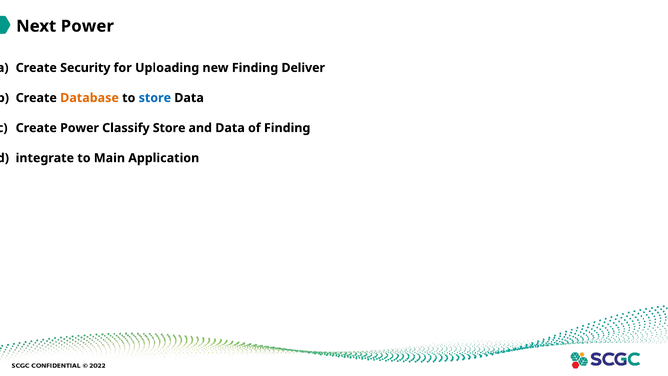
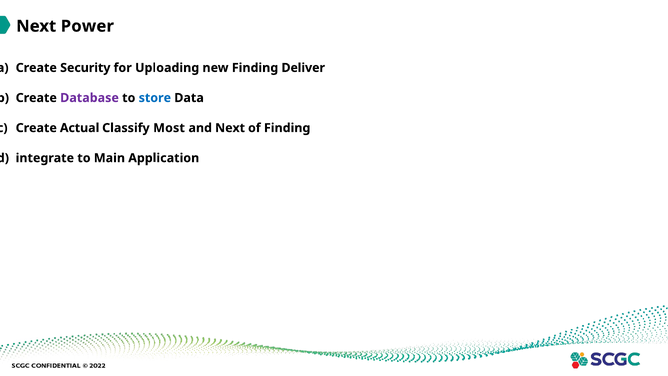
Database colour: orange -> purple (89, 98)
Create Power: Power -> Actual (80, 128)
Classify Store: Store -> Most (169, 128)
and Data: Data -> Next (230, 128)
